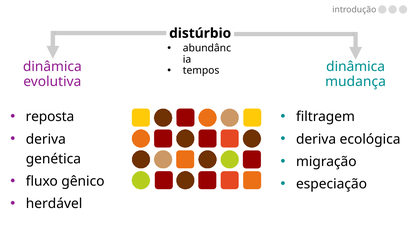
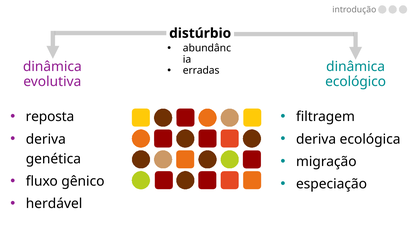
tempos: tempos -> erradas (201, 70)
mudança: mudança -> ecológico (356, 82)
